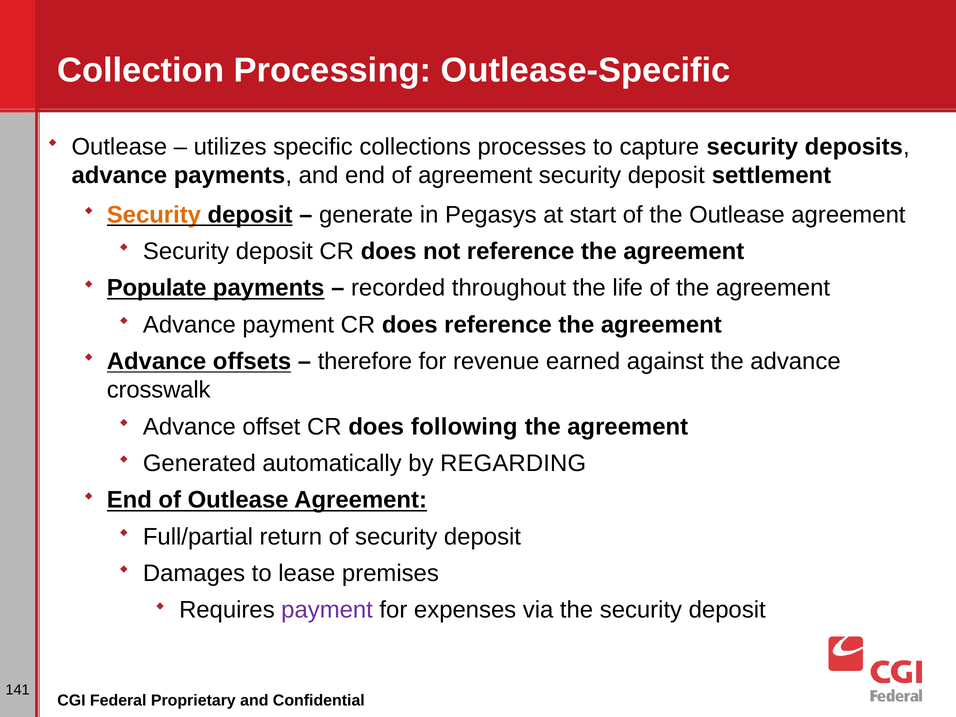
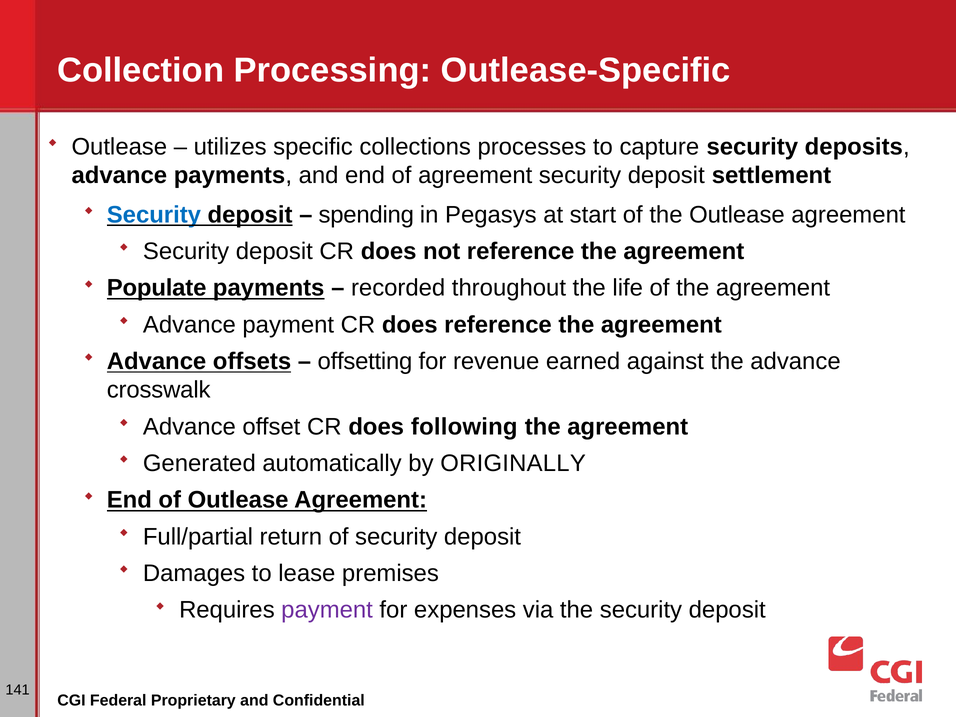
Security colour: orange -> blue (154, 215)
generate: generate -> spending (366, 215)
therefore: therefore -> offsetting (365, 361)
REGARDING: REGARDING -> ORIGINALLY (513, 463)
